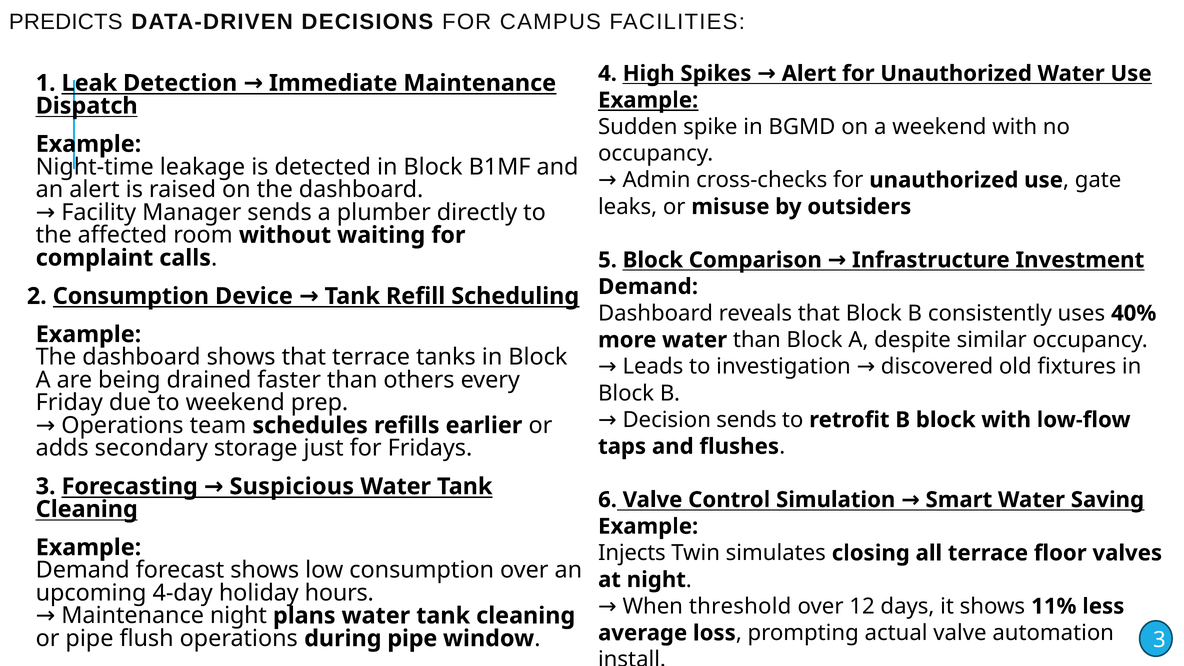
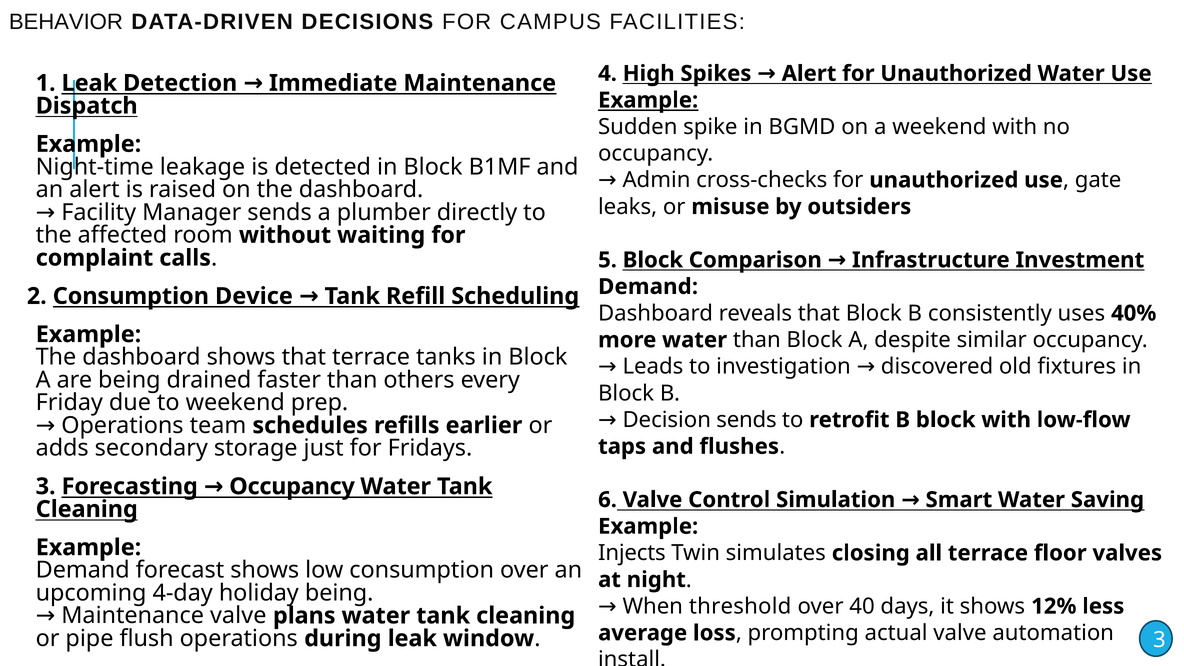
PREDICTS: PREDICTS -> BEHAVIOR (66, 22)
Forecasting Suspicious: Suspicious -> Occupancy (292, 486)
holiday hours: hours -> being (339, 593)
11%: 11% -> 12% (1054, 606)
12: 12 -> 40 (862, 606)
Maintenance night: night -> valve (238, 616)
during pipe: pipe -> leak (412, 638)
